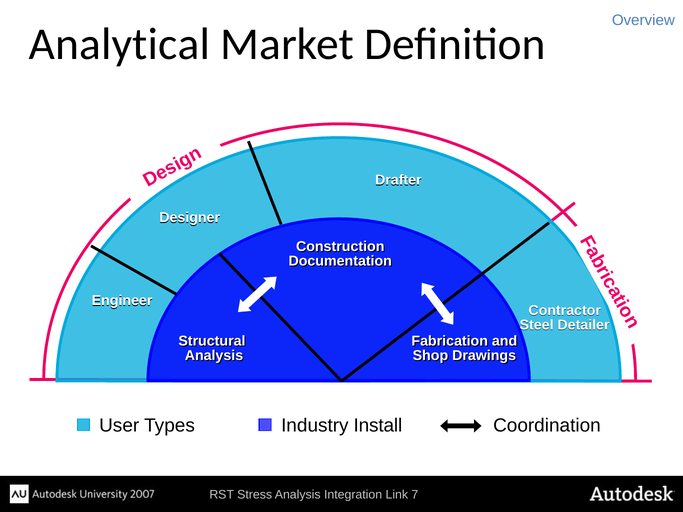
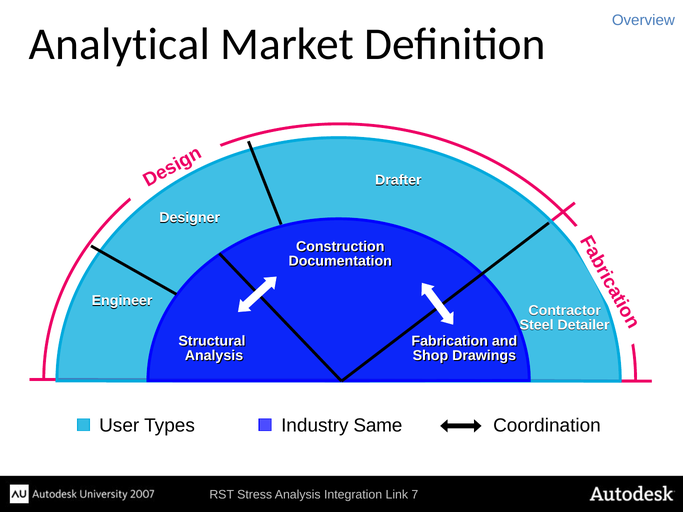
Install: Install -> Same (378, 426)
